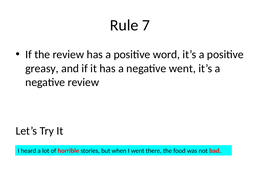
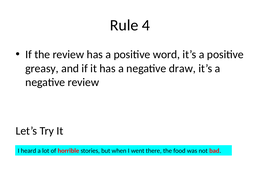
7: 7 -> 4 (146, 25)
negative went: went -> draw (182, 68)
